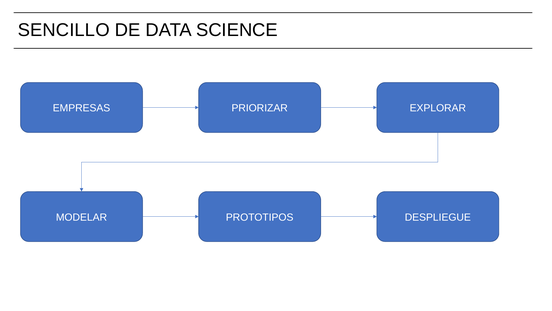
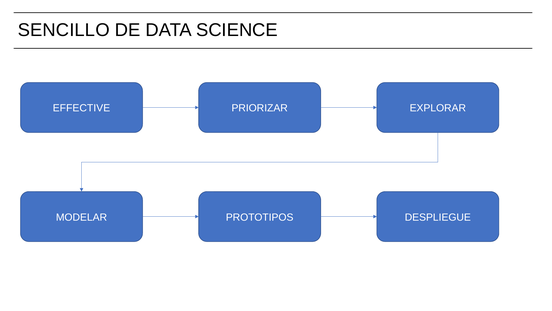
EMPRESAS: EMPRESAS -> EFFECTIVE (81, 108)
